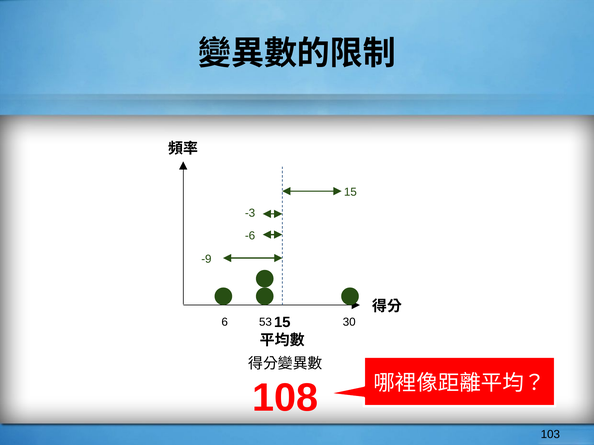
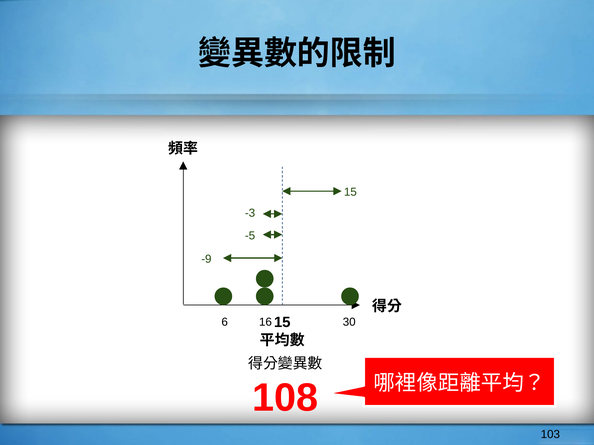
-6: -6 -> -5 (250, 236)
53: 53 -> 16 (265, 322)
